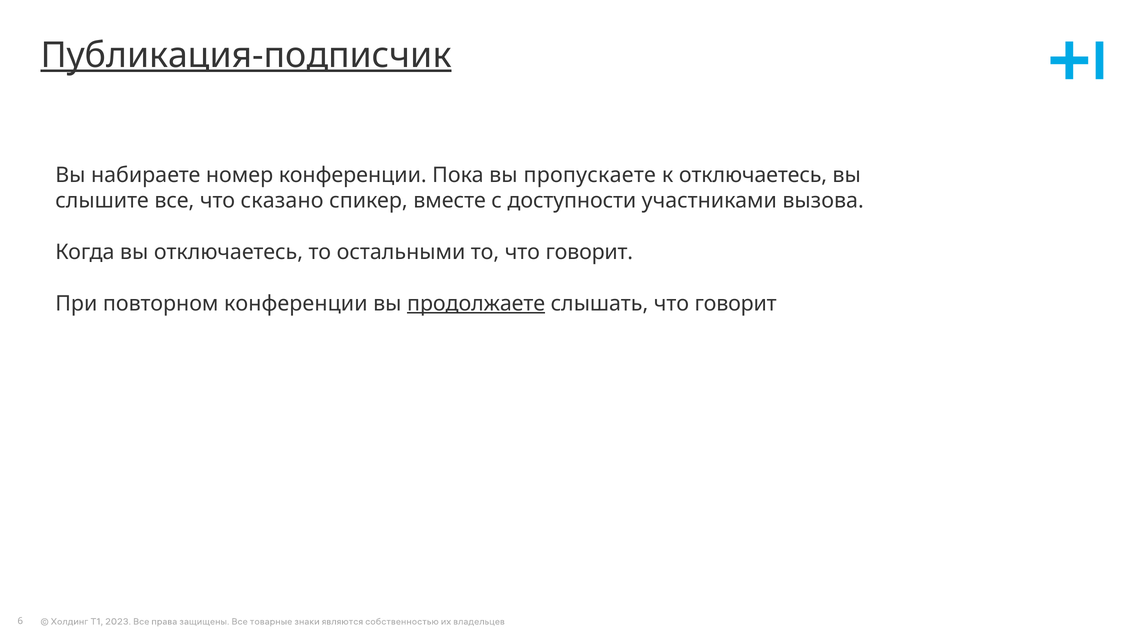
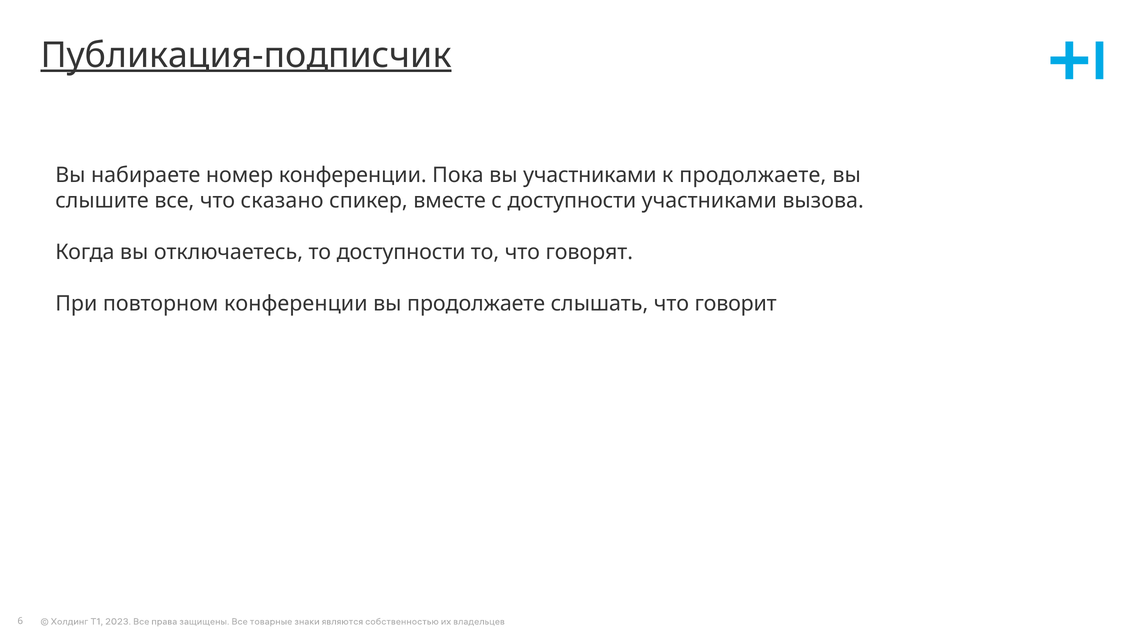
вы пропускаете: пропускаете -> участниками (590, 175)
к отключаетесь: отключаетесь -> продолжаете (753, 175)
то остальными: остальными -> доступности (401, 252)
то что говорит: говорит -> говорят (589, 252)
продолжаете underline: present -> none (476, 304)
